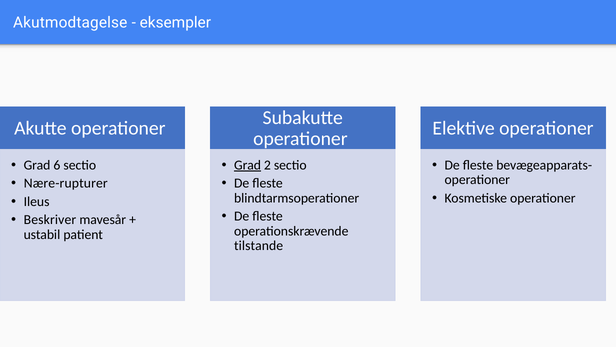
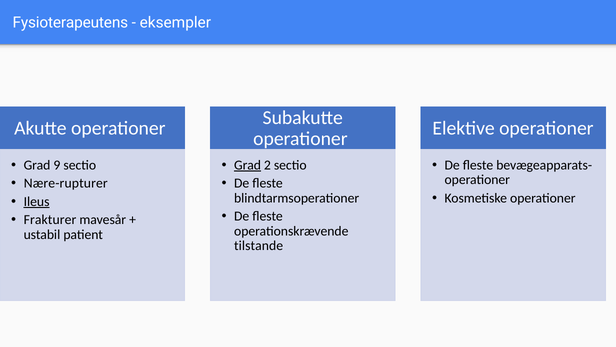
Akutmodtagelse: Akutmodtagelse -> Fysioterapeutens (70, 22)
6: 6 -> 9 (57, 165)
Ileus underline: none -> present (37, 201)
Beskriver: Beskriver -> Frakturer (50, 220)
